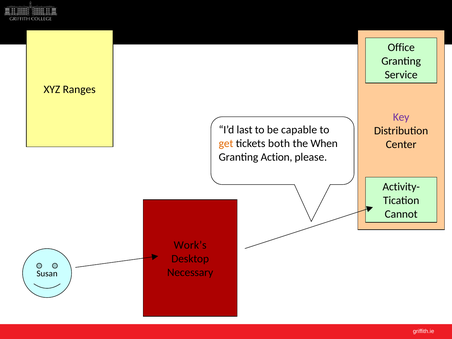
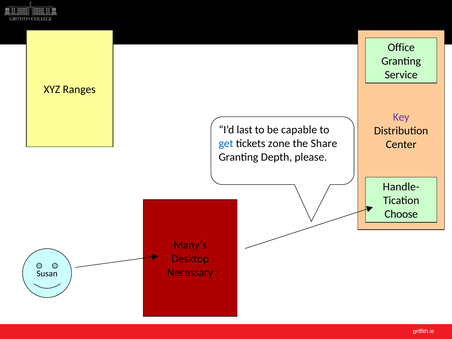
get colour: orange -> blue (226, 143)
both: both -> zone (279, 143)
When: When -> Share (324, 143)
Action: Action -> Depth (276, 157)
Activity-: Activity- -> Handle- (401, 187)
Cannot: Cannot -> Choose (401, 214)
Work’s: Work’s -> Many’s (190, 245)
